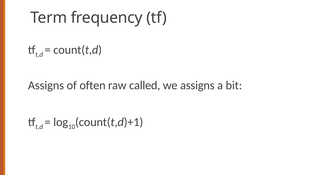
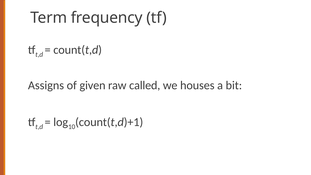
often: often -> given (93, 85)
we assigns: assigns -> houses (197, 85)
